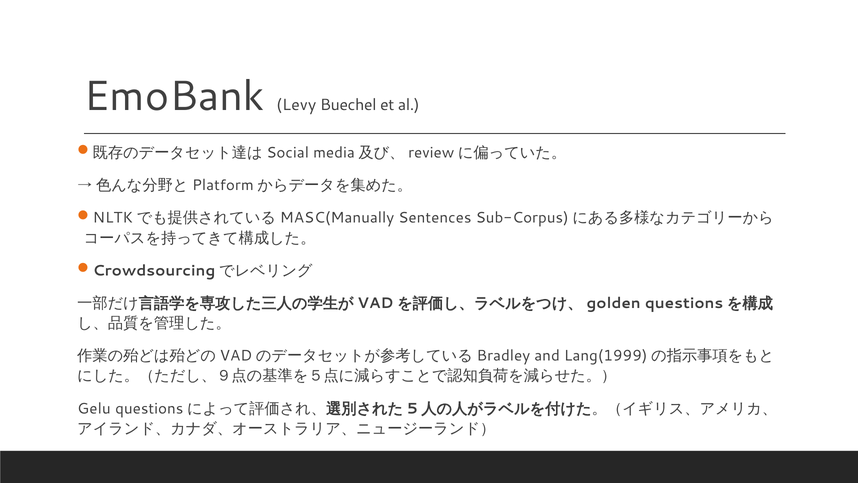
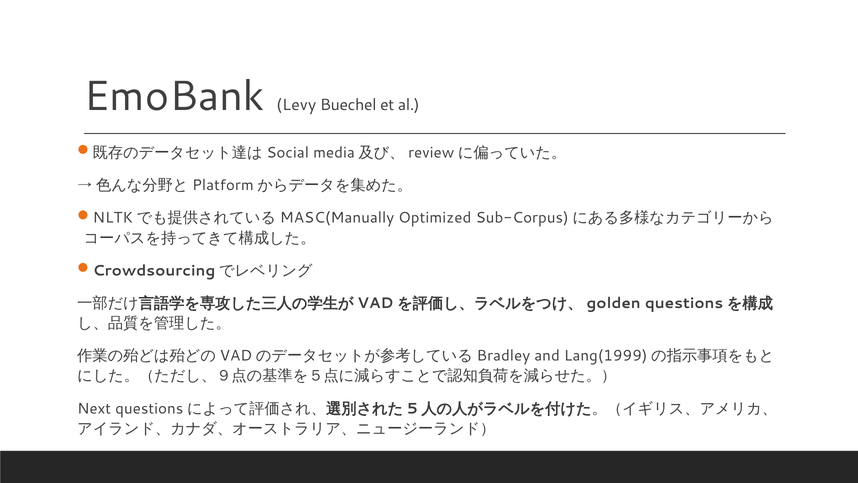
Sentences: Sentences -> Optimized (435, 218)
Gelu: Gelu -> Next (94, 408)
